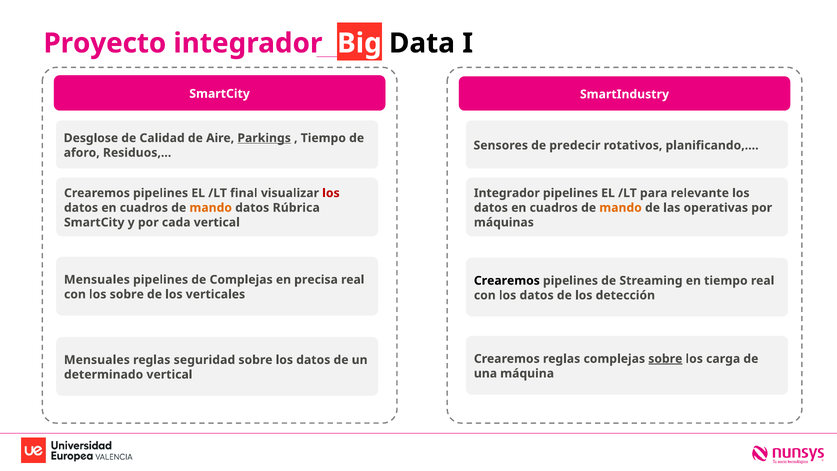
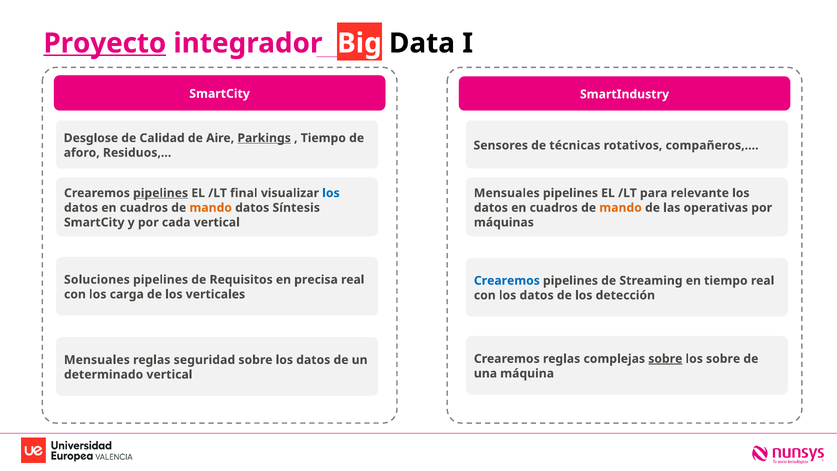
Proyecto underline: none -> present (105, 43)
predecir: predecir -> técnicas (575, 145)
planificando,…: planificando,… -> compañeros,… (712, 145)
pipelines underline: none -> present (161, 193)
los colour: red -> blue (331, 193)
Integrador: Integrador -> Mensuales (507, 193)
Rúbrica: Rúbrica -> Síntesis (296, 208)
Mensuales: Mensuales -> Soluciones (97, 280)
de Complejas: Complejas -> Requisitos (241, 280)
Crearemos colour: black -> blue (507, 281)
los sobre: sobre -> carga (127, 294)
los carga: carga -> sobre (723, 359)
